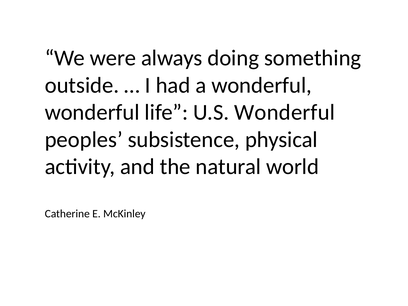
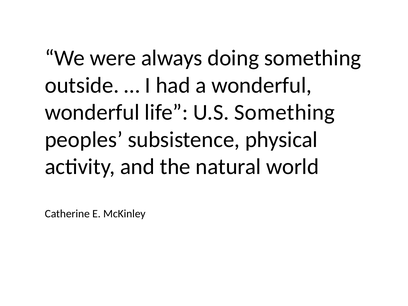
U.S Wonderful: Wonderful -> Something (285, 112)
